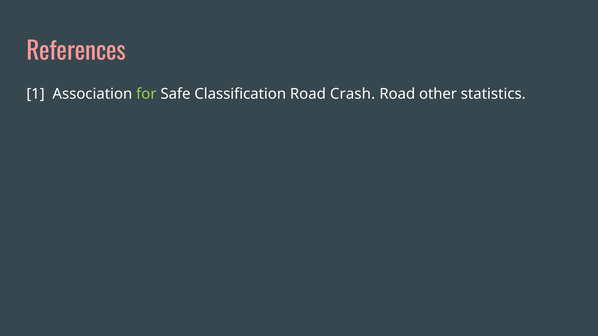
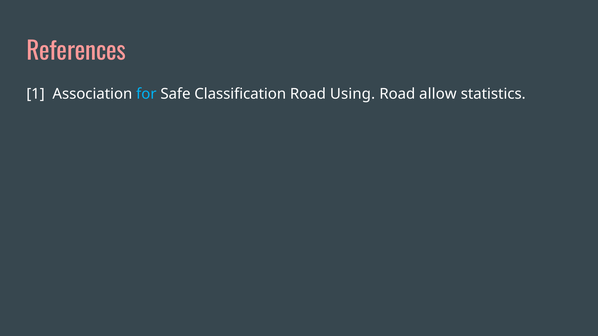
for colour: light green -> light blue (146, 94)
Crash: Crash -> Using (353, 94)
other: other -> allow (438, 94)
